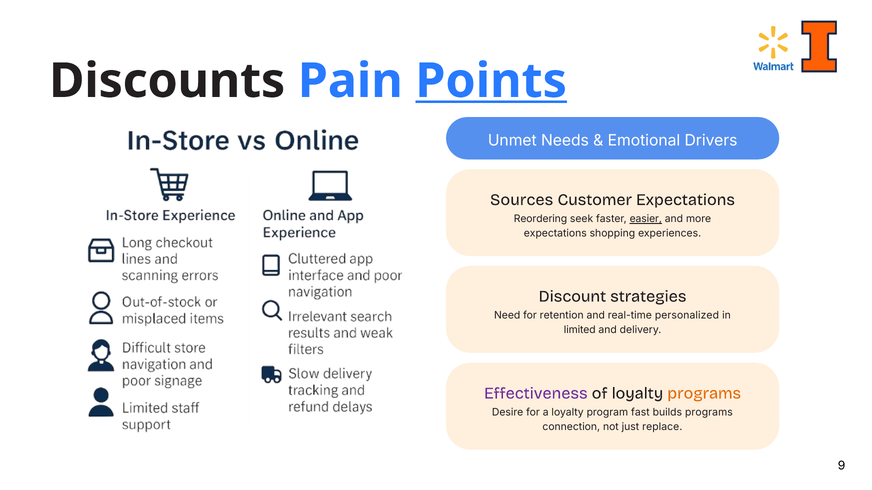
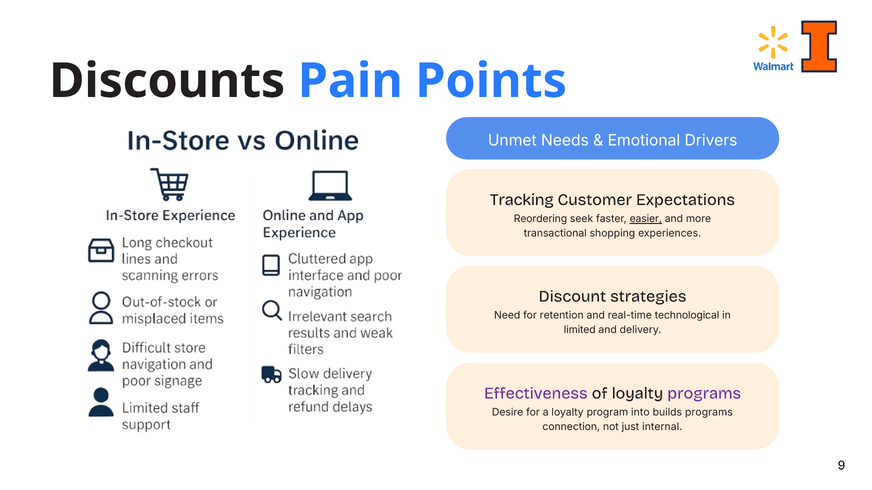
Points underline: present -> none (491, 81)
Sources: Sources -> Tracking (522, 200)
expectations: expectations -> transactional (555, 234)
personalized: personalized -> technological (687, 316)
programs colour: orange -> purple (704, 394)
fast: fast -> into (640, 413)
replace: replace -> internal (662, 427)
